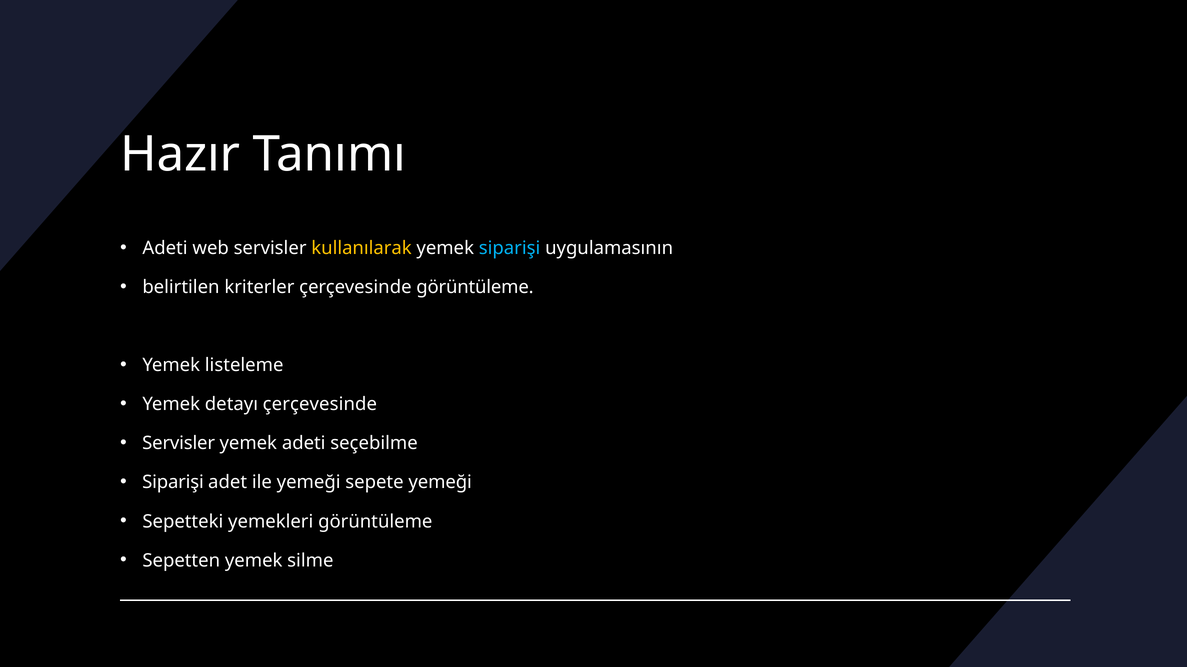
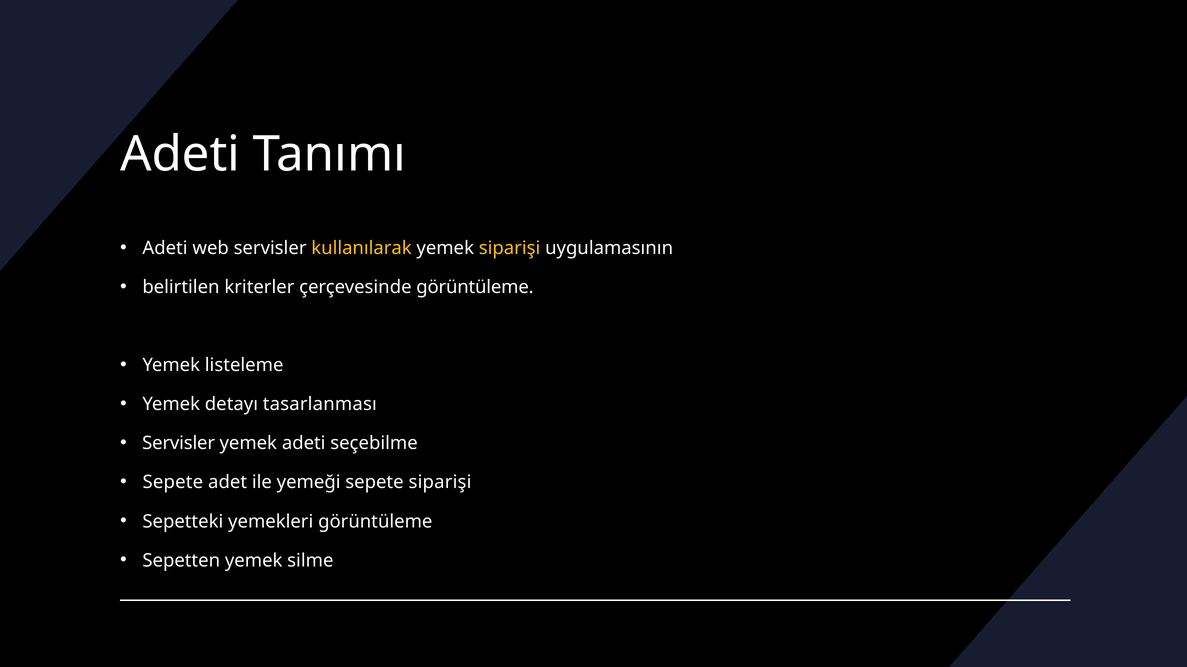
Hazır: Hazır -> Adeti (180, 155)
siparişi colour: light blue -> yellow (510, 248)
detayı çerçevesinde: çerçevesinde -> tasarlanması (320, 405)
Siparişi: Siparişi -> Sepete (173, 483)
sepete yemeği: yemeği -> siparişi (440, 483)
